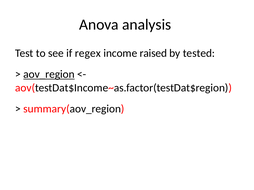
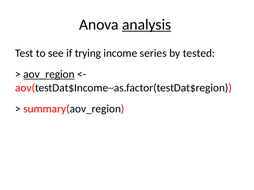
analysis underline: none -> present (147, 25)
regex: regex -> trying (88, 53)
raised: raised -> series (153, 53)
